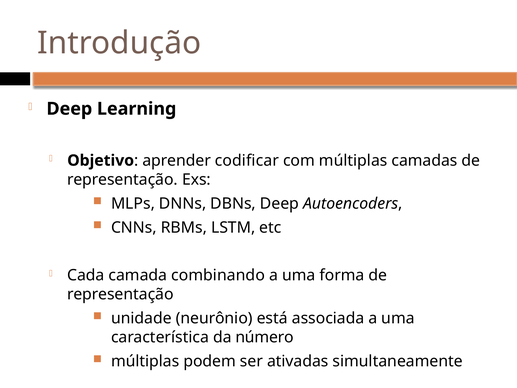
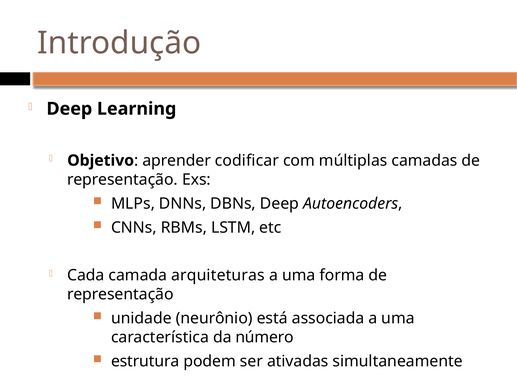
combinando: combinando -> arquiteturas (218, 275)
múltiplas: múltiplas -> estrutura (145, 361)
